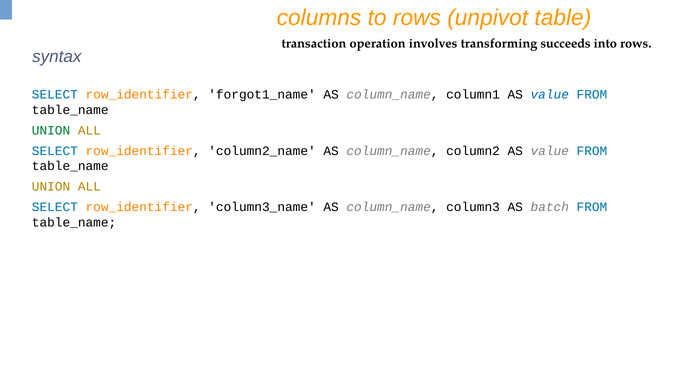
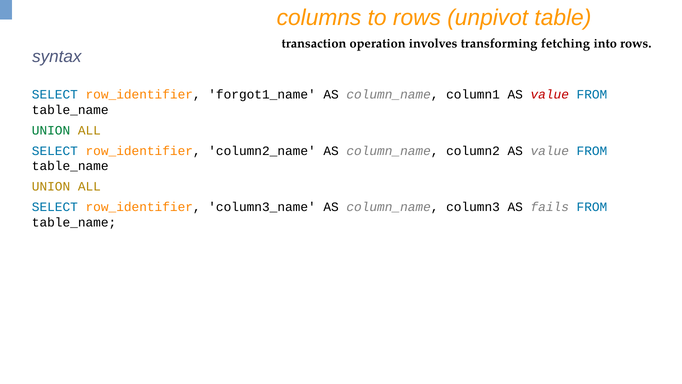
succeeds: succeeds -> fetching (565, 44)
value colour: blue -> red (550, 94)
batch: batch -> fails (550, 207)
